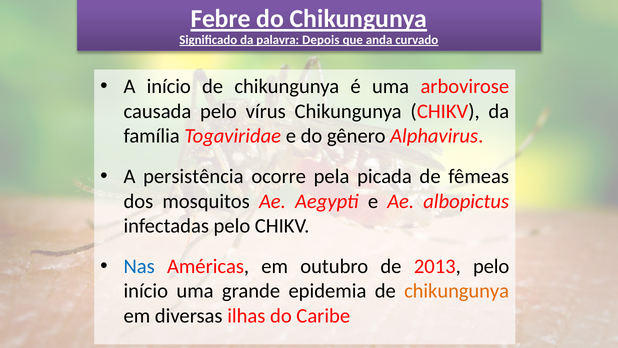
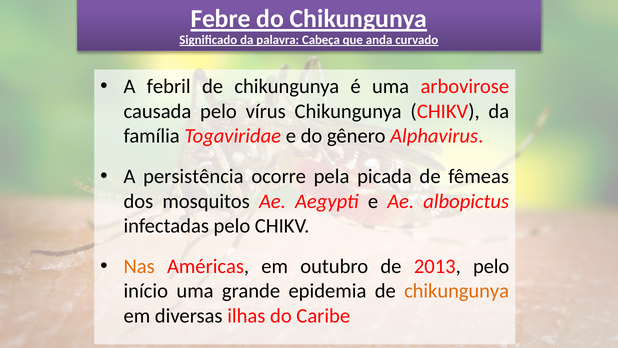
Depois: Depois -> Cabeça (321, 40)
A início: início -> febril (169, 86)
Nas colour: blue -> orange (139, 266)
